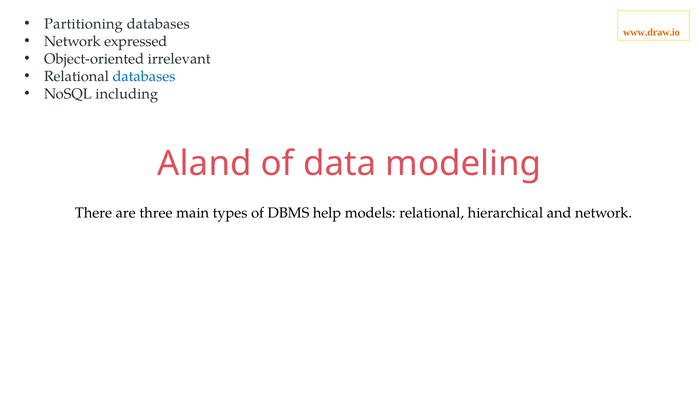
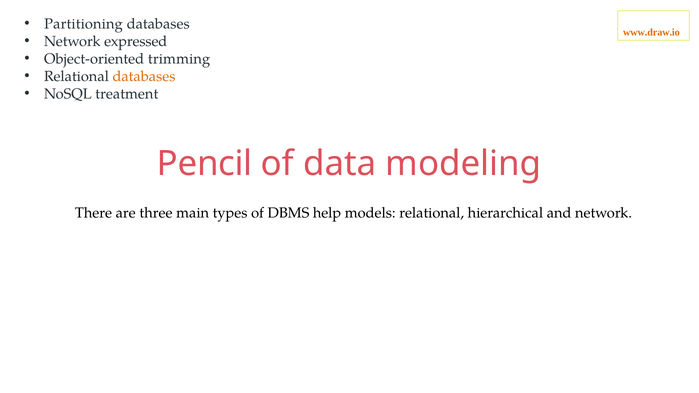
irrelevant: irrelevant -> trimming (179, 59)
databases colour: blue -> orange (144, 76)
including: including -> treatment (127, 94)
Aland: Aland -> Pencil (205, 164)
